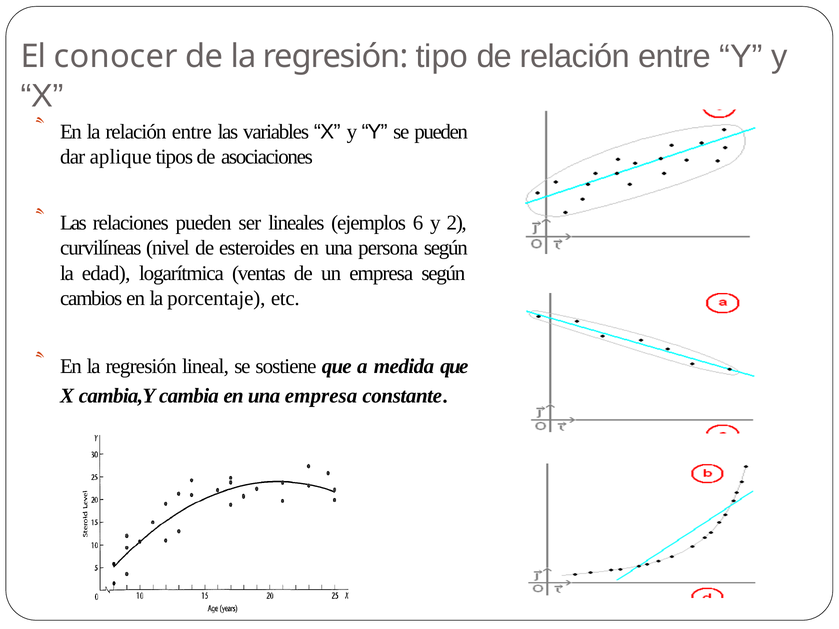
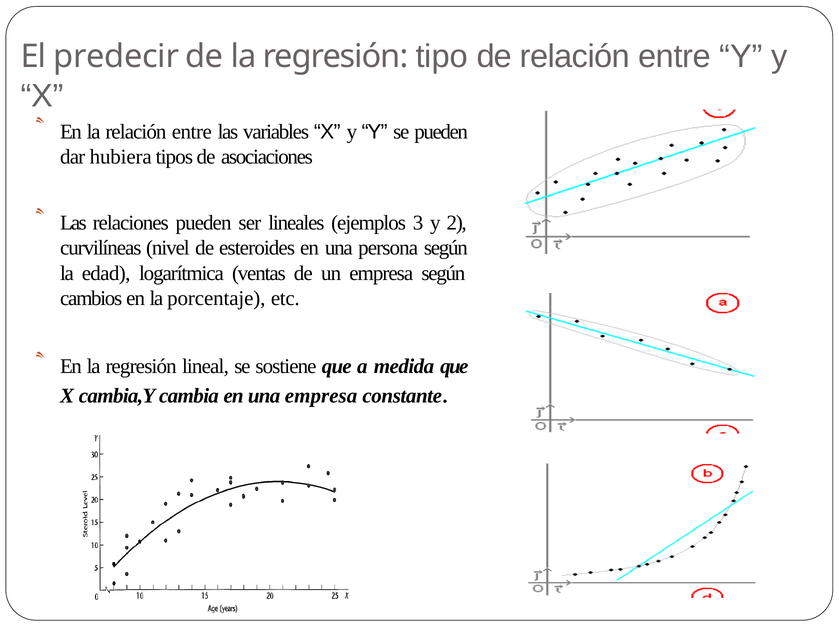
conocer: conocer -> predecir (116, 57)
aplique: aplique -> hubiera (121, 157)
6: 6 -> 3 (418, 223)
